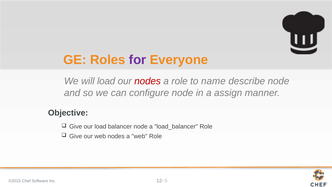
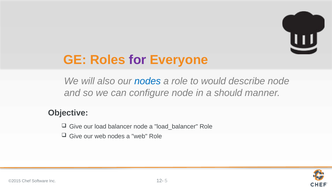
will load: load -> also (106, 81)
nodes colour: red -> blue (148, 81)
name: name -> would (213, 81)
assign: assign -> should (228, 93)
